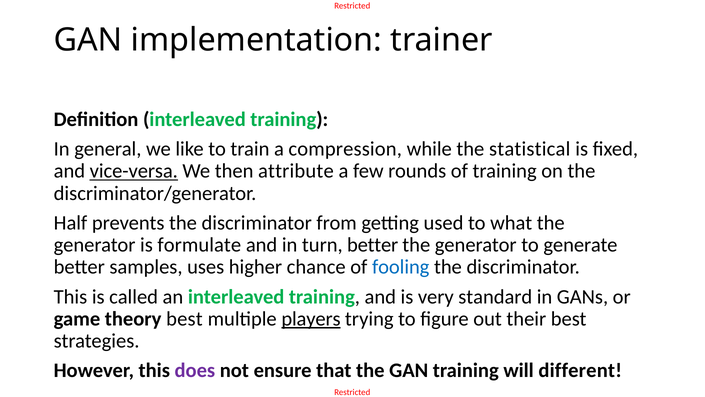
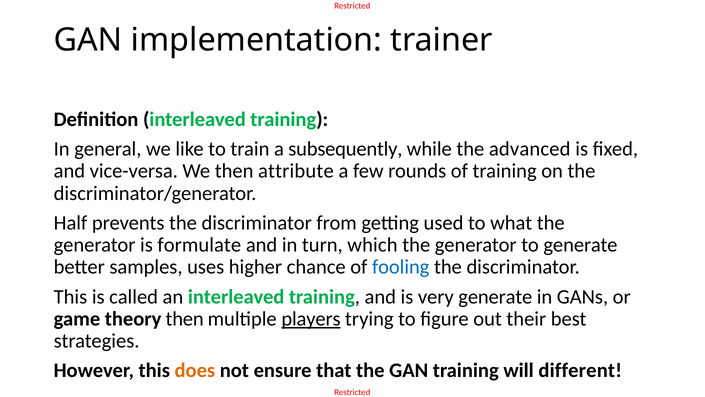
compression: compression -> subsequently (345, 149)
statistical: statistical -> advanced (530, 149)
vice-versa underline: present -> none (134, 171)
turn better: better -> which (372, 245)
very standard: standard -> generate (495, 296)
theory best: best -> then (185, 319)
does colour: purple -> orange (195, 370)
